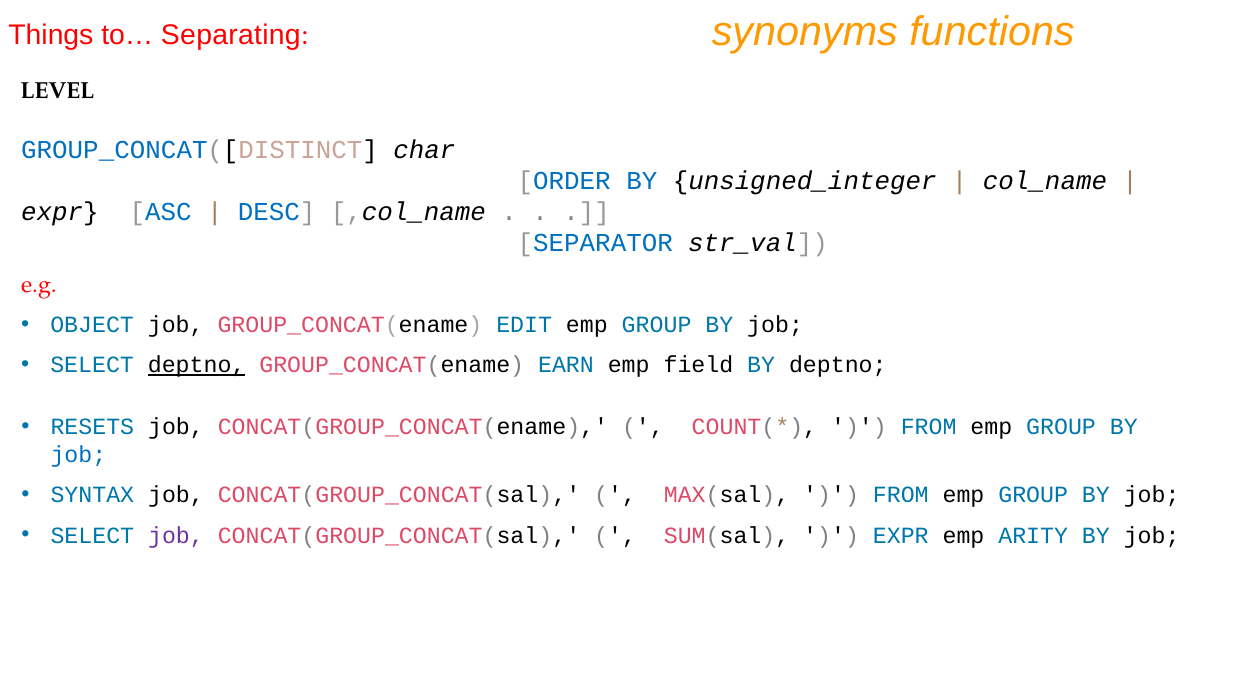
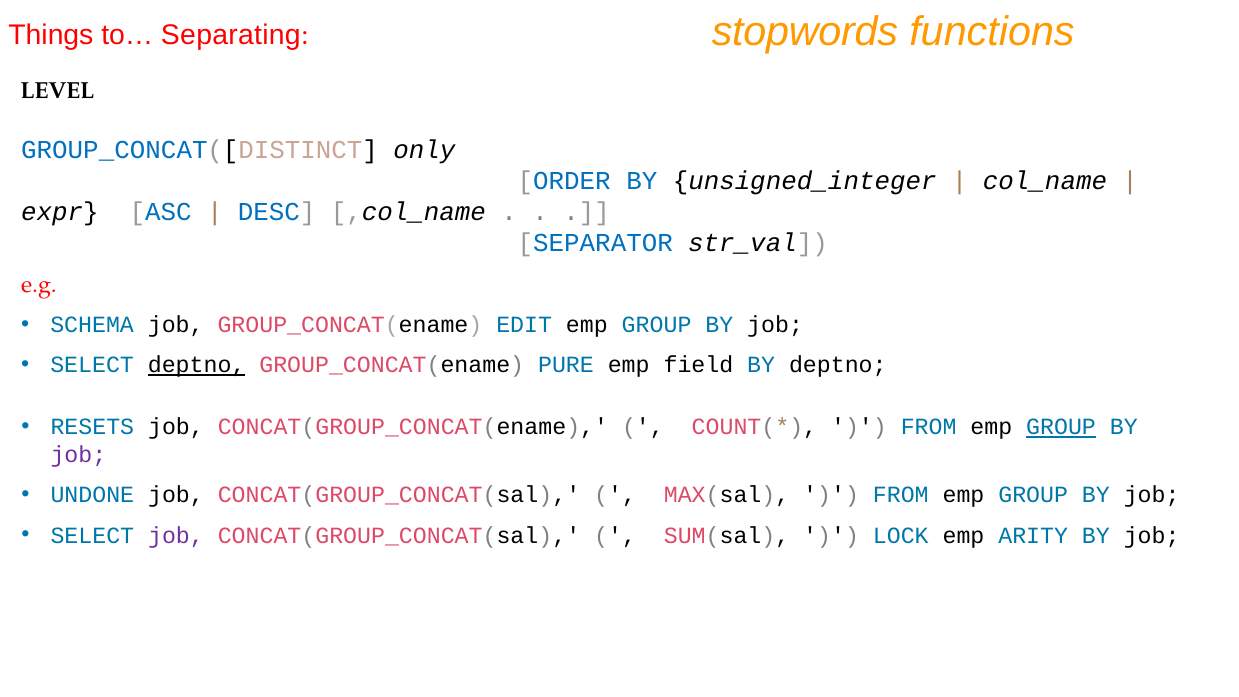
synonyms: synonyms -> stopwords (805, 32)
char: char -> only (424, 150)
OBJECT: OBJECT -> SCHEMA (92, 325)
EARN: EARN -> PURE (566, 365)
GROUP underline: none -> present (1061, 427)
job colour: blue -> purple (78, 455)
SYNTAX: SYNTAX -> UNDONE (92, 495)
EXPR: EXPR -> LOCK (901, 535)
